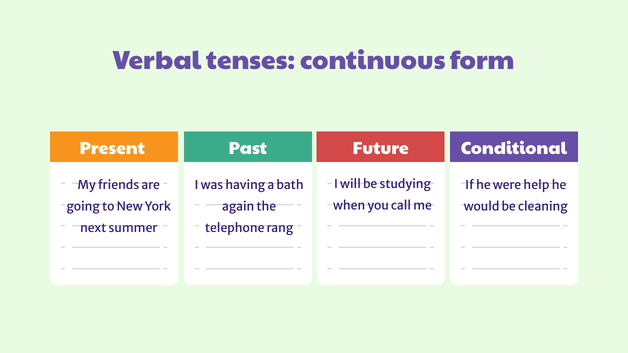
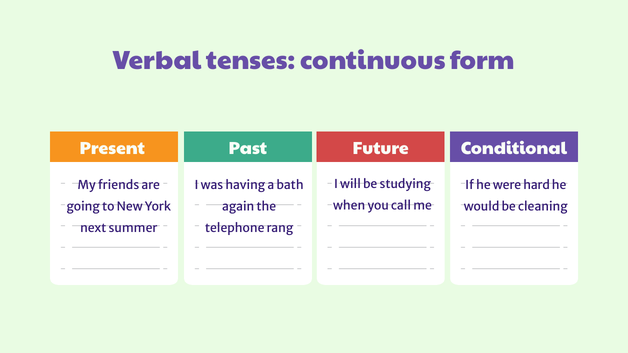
help: help -> hard (537, 186)
